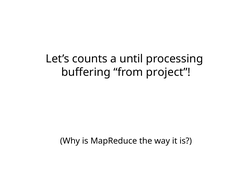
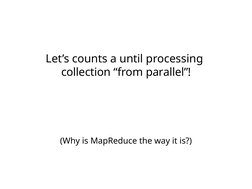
buffering: buffering -> collection (86, 72)
project: project -> parallel (168, 72)
